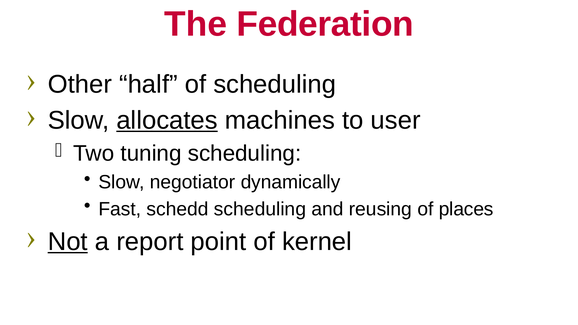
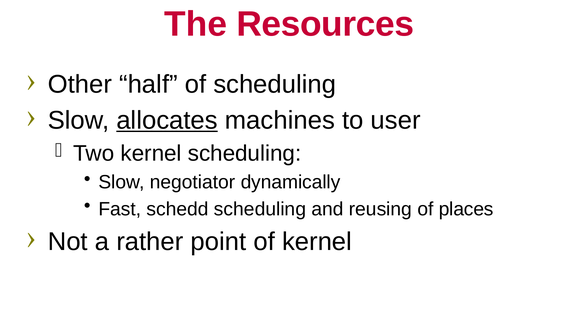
Federation: Federation -> Resources (325, 24)
Two tuning: tuning -> kernel (151, 154)
Not underline: present -> none (68, 242)
report: report -> rather (150, 242)
